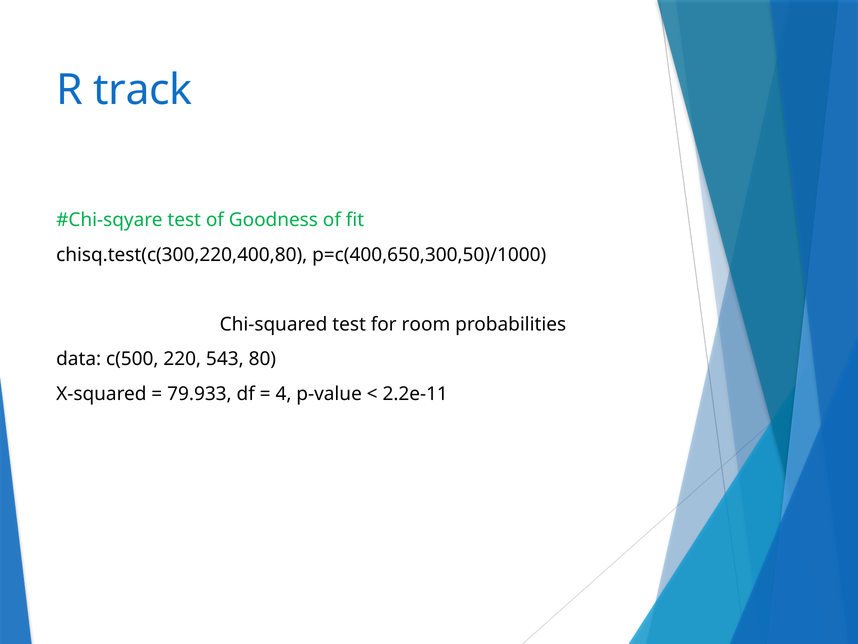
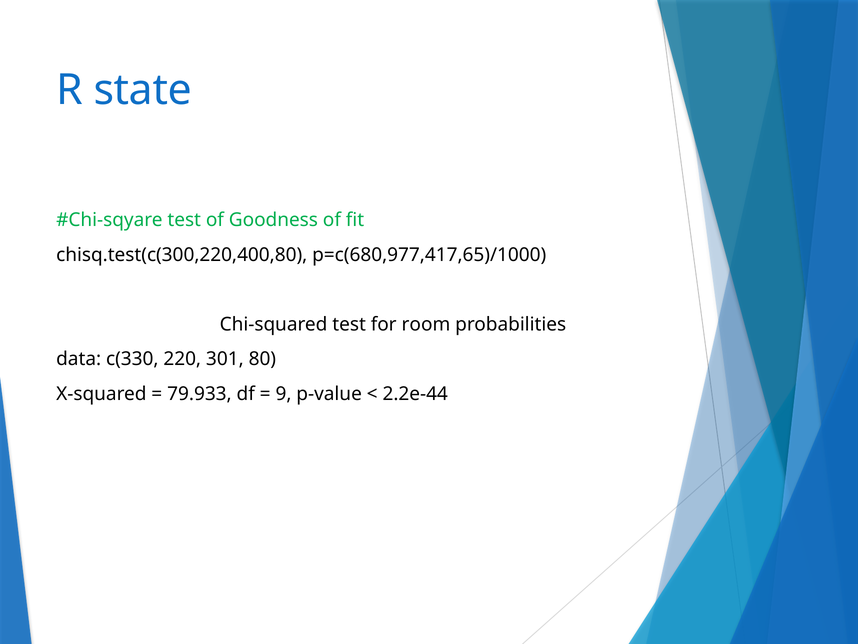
track: track -> state (143, 90)
p=c(400,650,300,50)/1000: p=c(400,650,300,50)/1000 -> p=c(680,977,417,65)/1000 (429, 255)
c(500: c(500 -> c(330 (132, 359)
543: 543 -> 301 (225, 359)
4: 4 -> 9 (284, 394)
2.2e-11: 2.2e-11 -> 2.2e-44 (415, 394)
